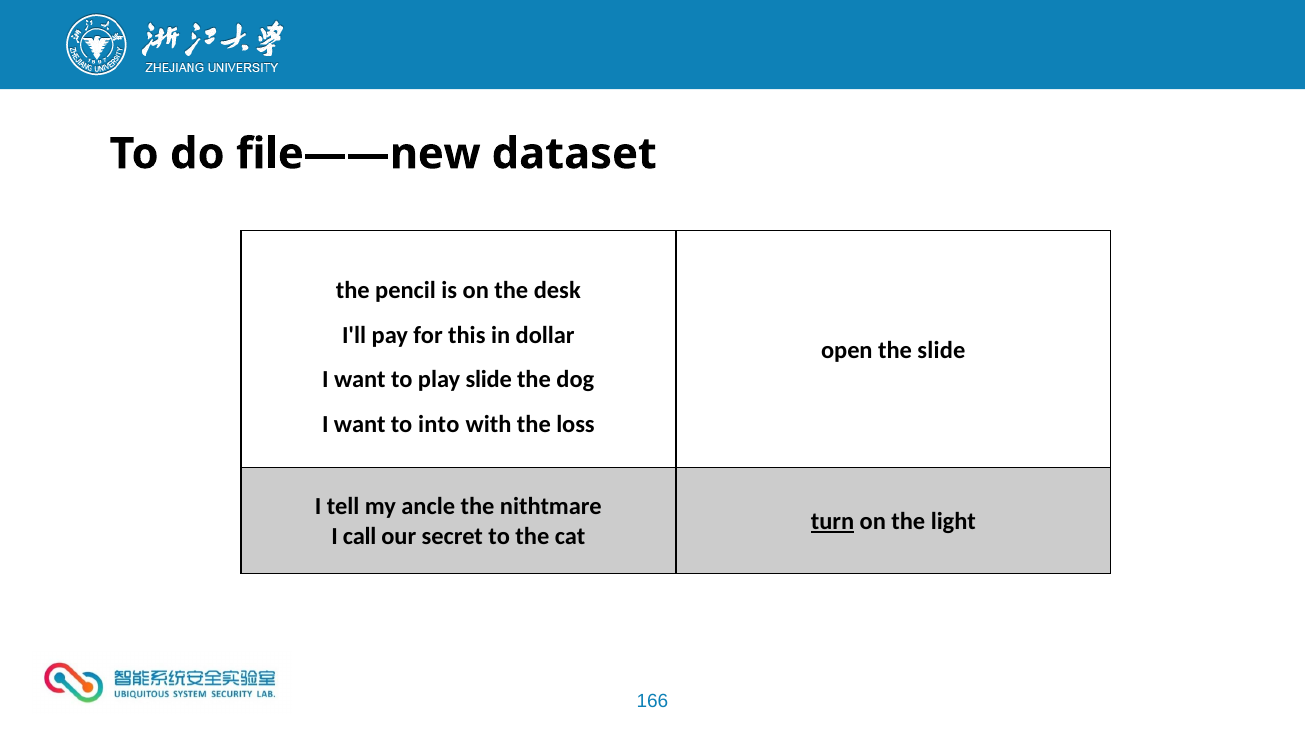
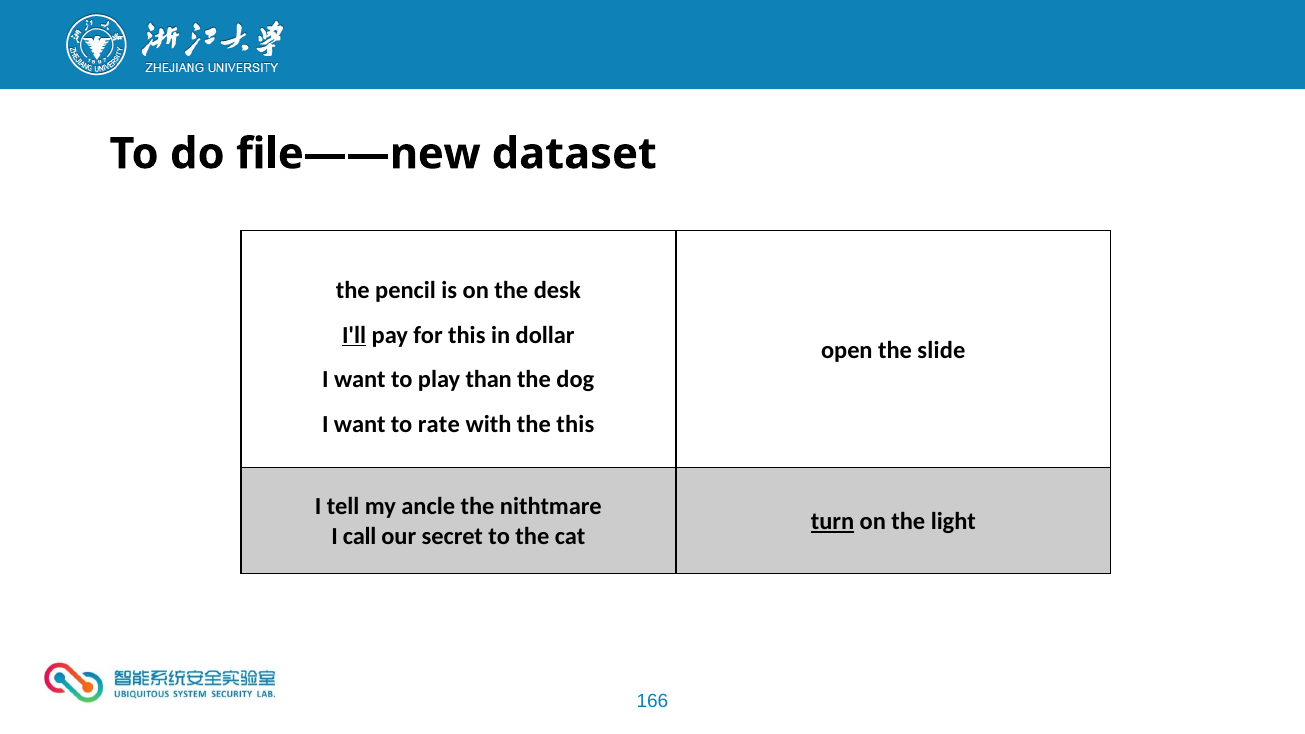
I'll underline: none -> present (354, 335)
play slide: slide -> than (489, 380)
into: into -> rate (439, 425)
the loss: loss -> this (575, 425)
